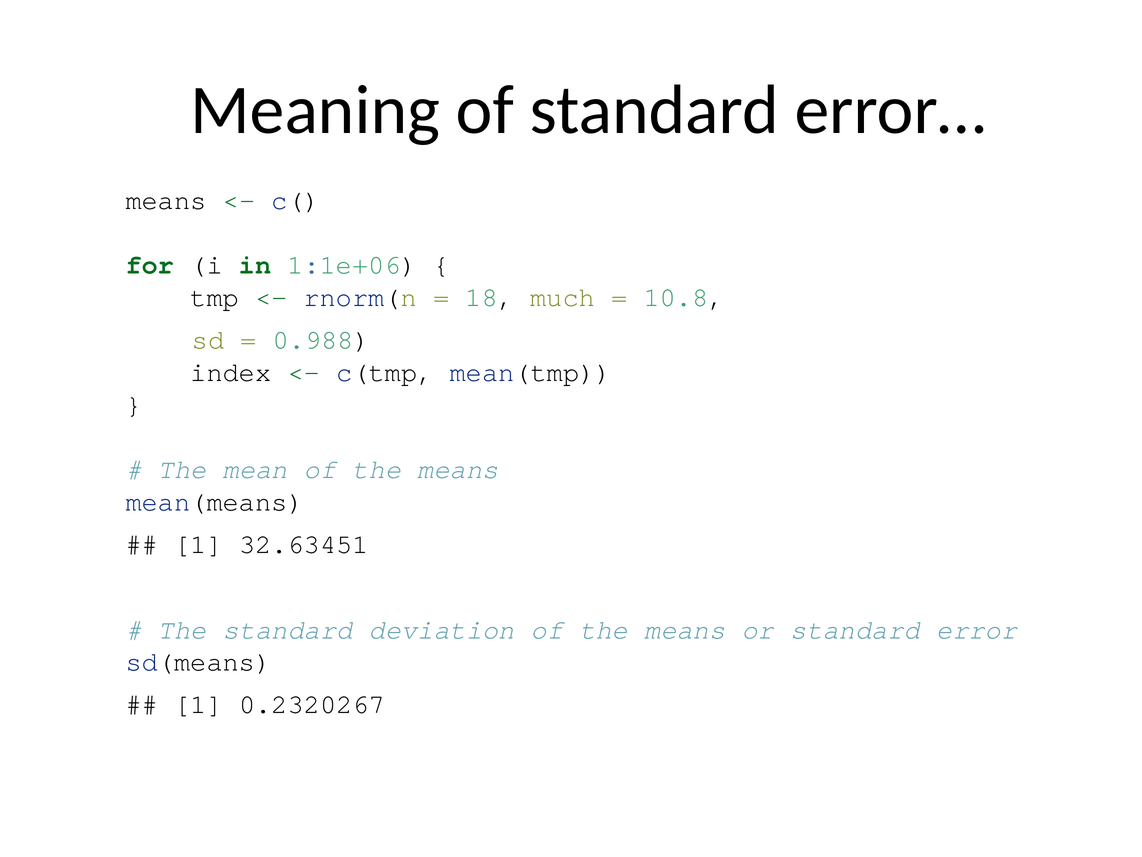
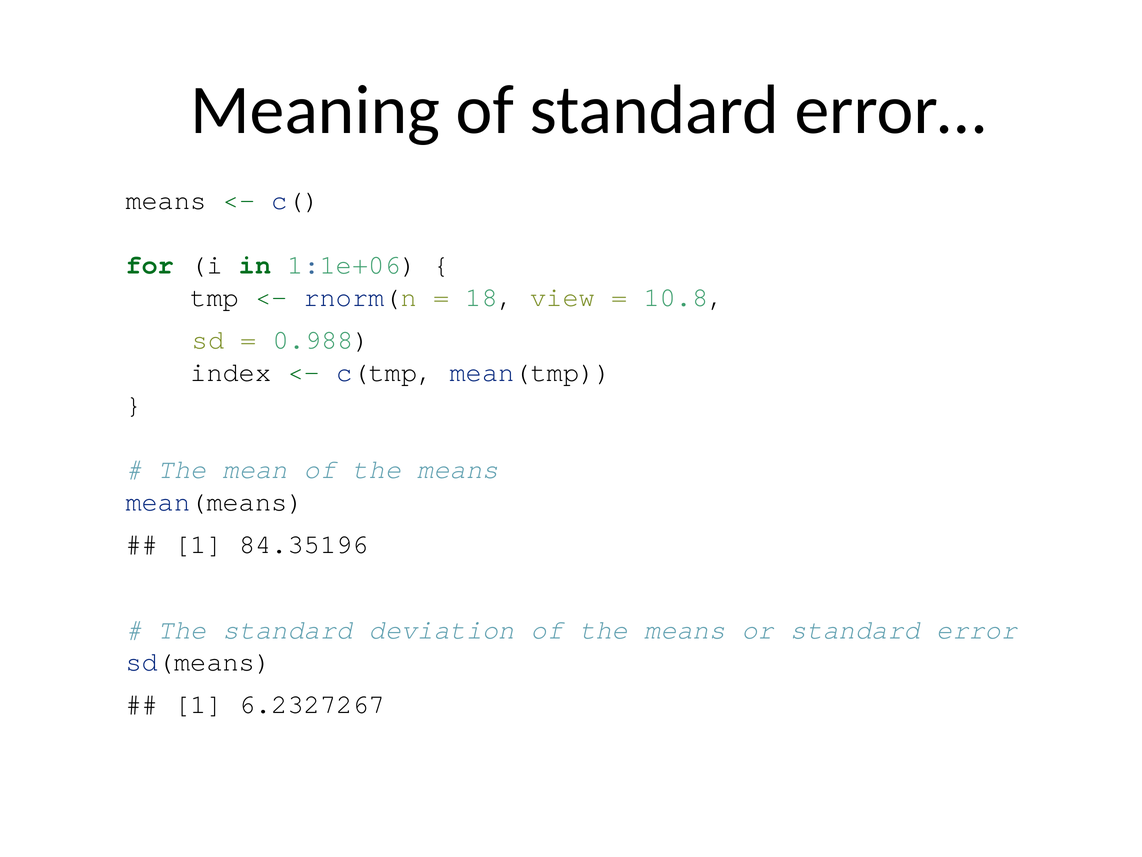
much: much -> view (563, 297)
32.63451: 32.63451 -> 84.35196 (304, 544)
0.2320267: 0.2320267 -> 6.2327267 (312, 704)
